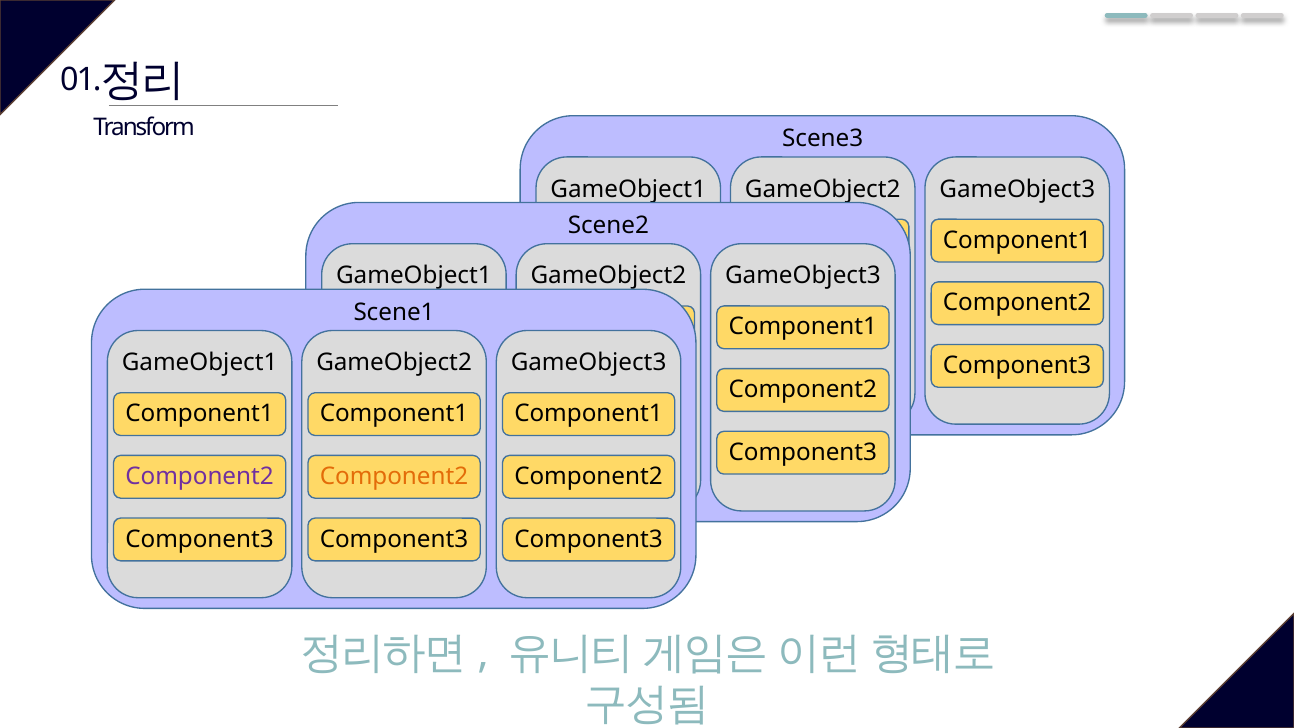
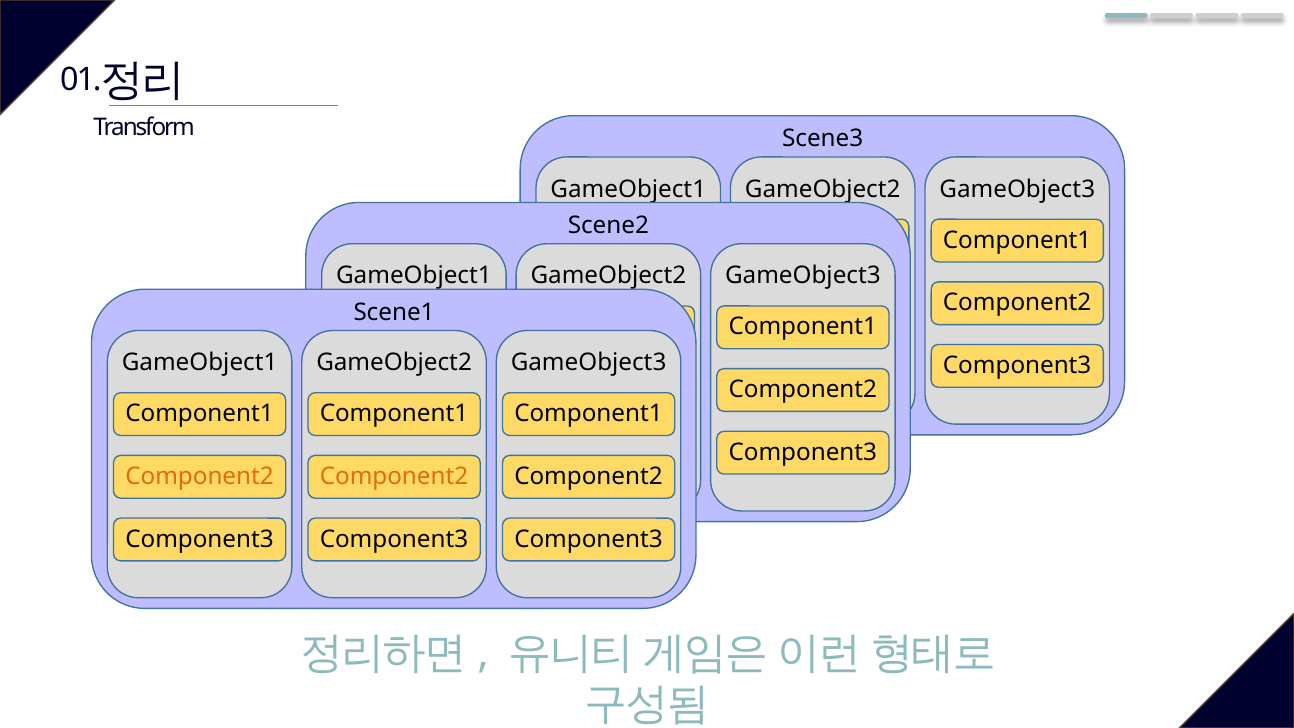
Component2 colour: purple -> orange (200, 476)
